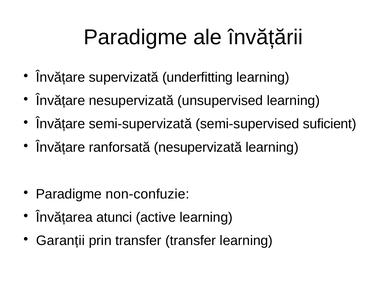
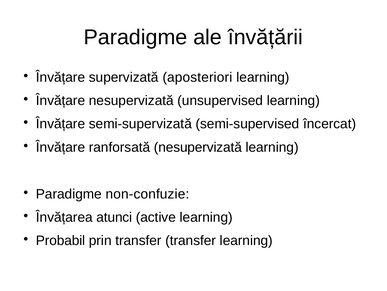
underfitting: underfitting -> aposteriori (197, 77)
suficient: suficient -> încercat (330, 124)
Garanții: Garanții -> Probabil (61, 240)
